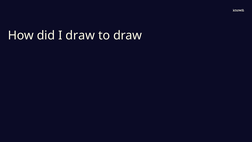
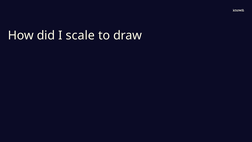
I draw: draw -> scale (80, 35)
